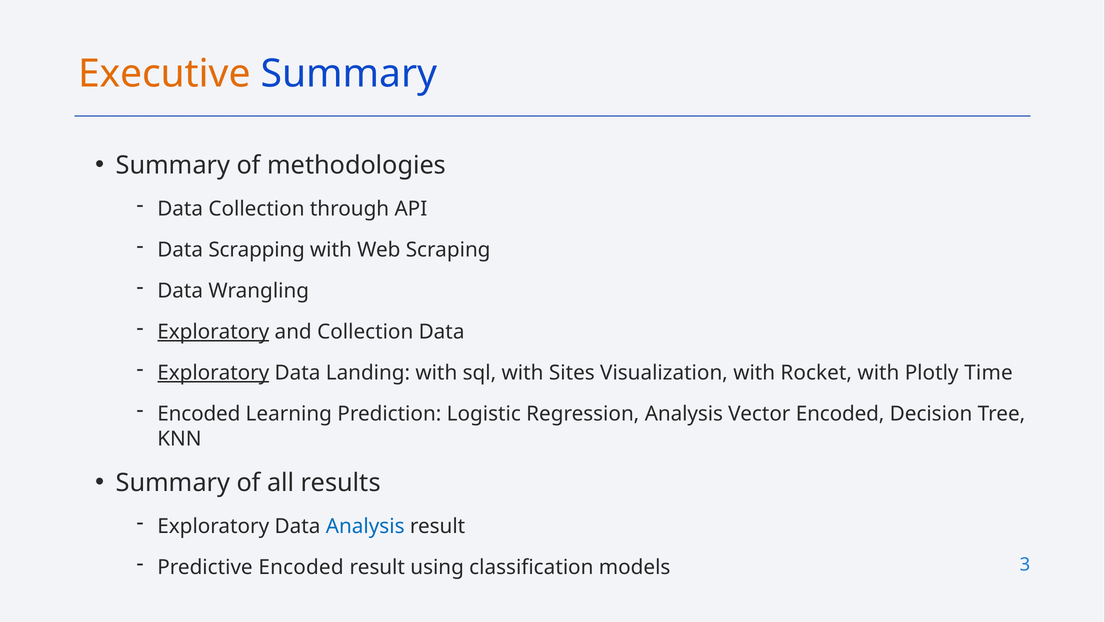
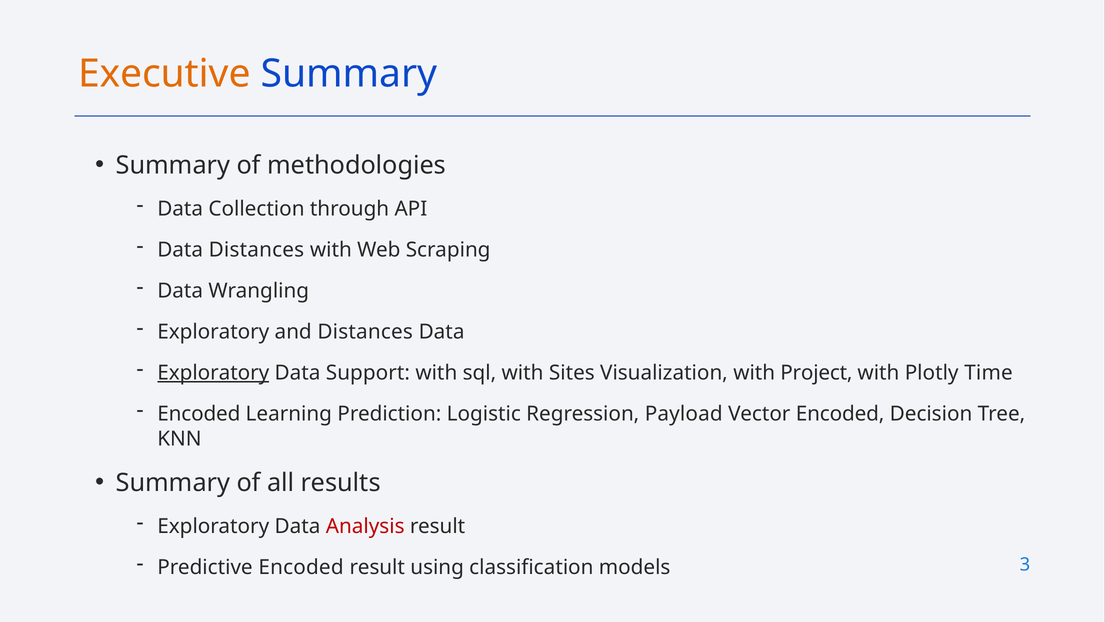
Data Scrapping: Scrapping -> Distances (256, 250)
Exploratory underline: present -> none (213, 332)
and Collection: Collection -> Distances (365, 332)
Landing: Landing -> Support (368, 373)
Rocket: Rocket -> Project (816, 373)
Regression Analysis: Analysis -> Payload (684, 414)
Analysis colour: blue -> red (365, 526)
